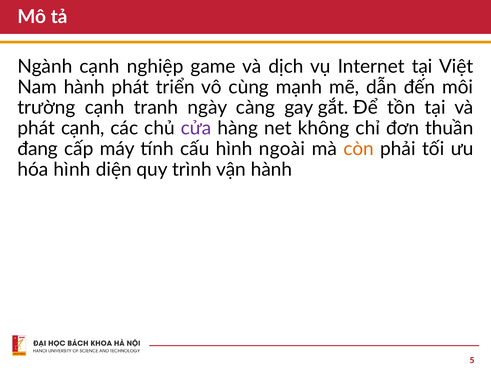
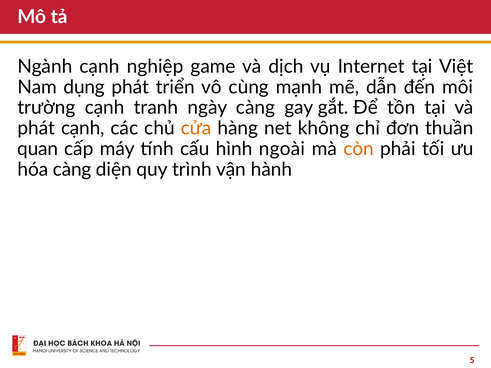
Nam hành: hành -> dụng (84, 87)
cửa colour: purple -> orange (196, 128)
đang: đang -> quan (38, 149)
hóa hình: hình -> càng (72, 170)
